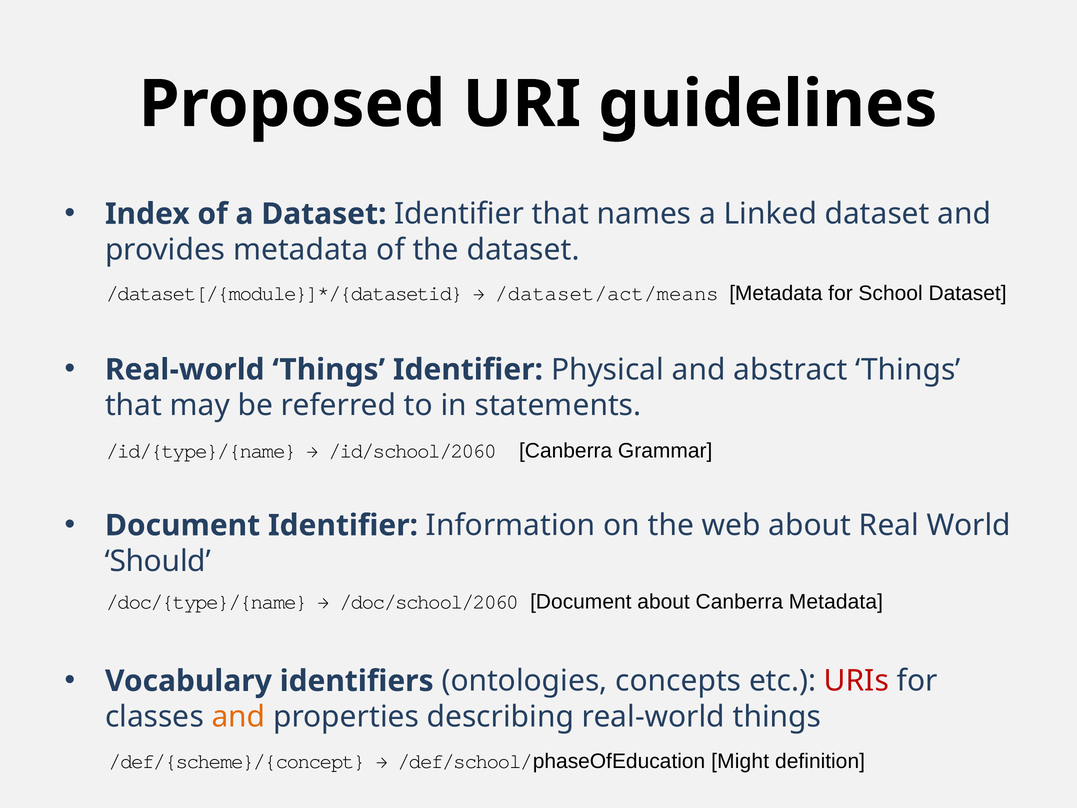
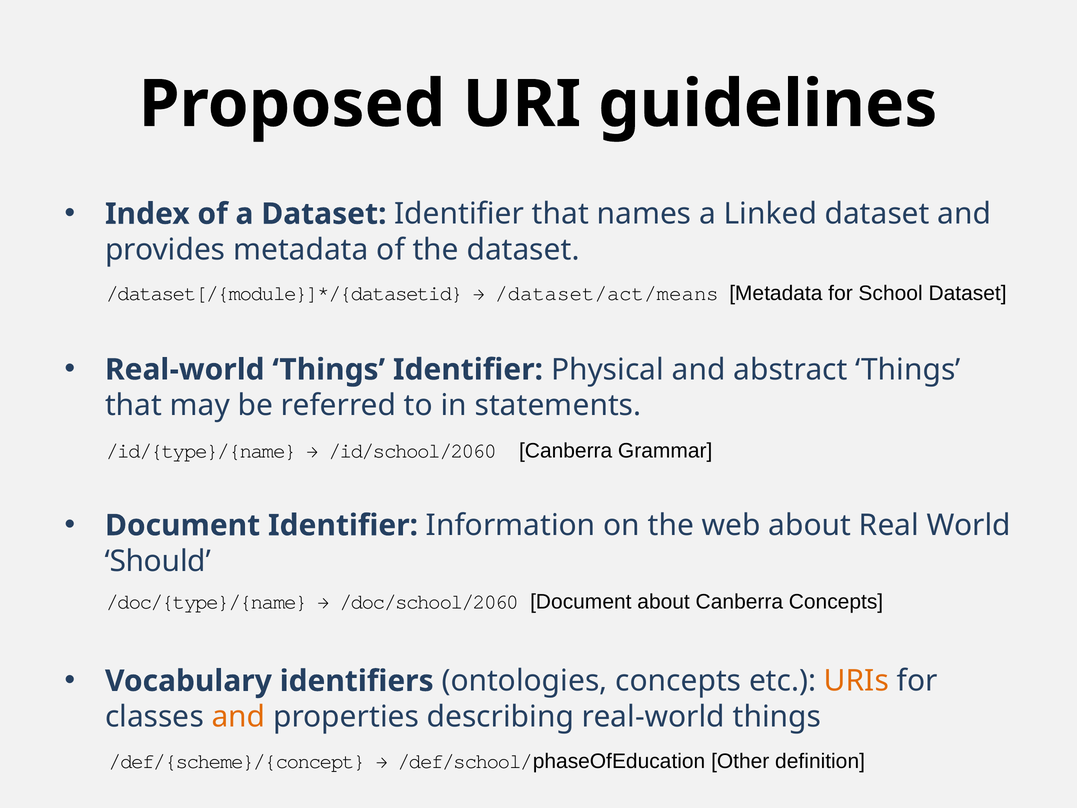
Canberra Metadata: Metadata -> Concepts (836, 601)
URIs colour: red -> orange (856, 681)
Might: Might -> Other (740, 761)
